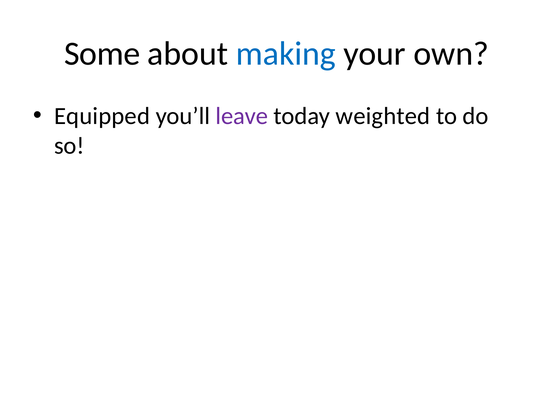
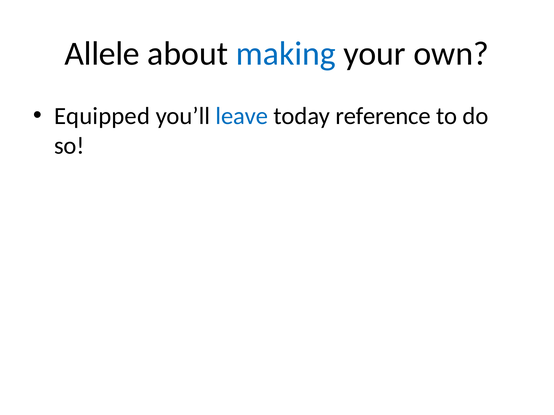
Some: Some -> Allele (102, 54)
leave colour: purple -> blue (242, 116)
weighted: weighted -> reference (383, 116)
